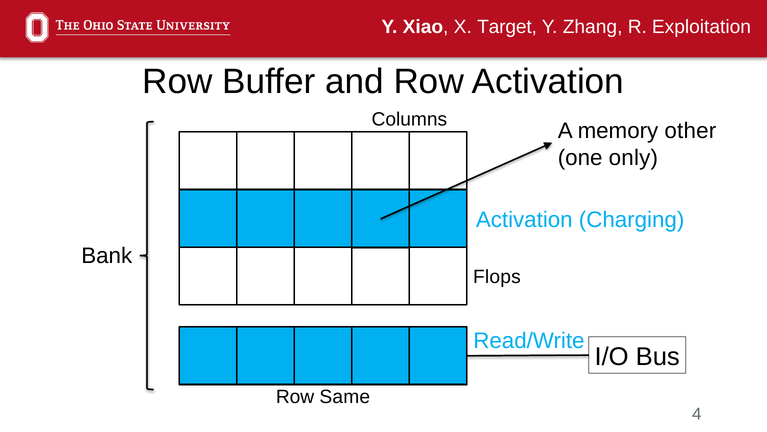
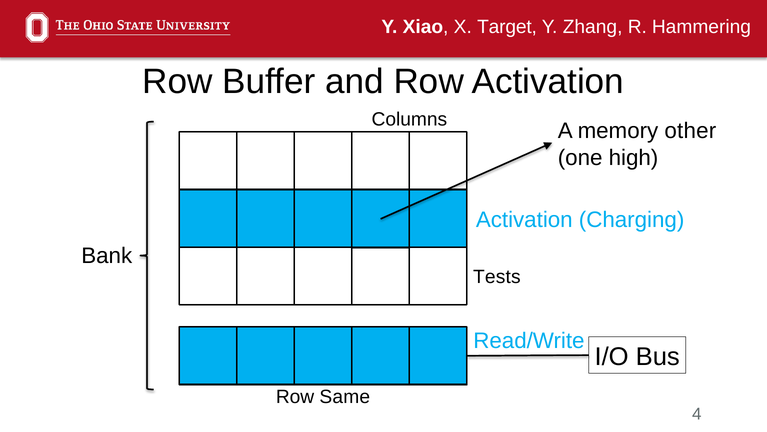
Exploitation: Exploitation -> Hammering (701, 27)
only: only -> high (634, 157)
Flops: Flops -> Tests (497, 277)
